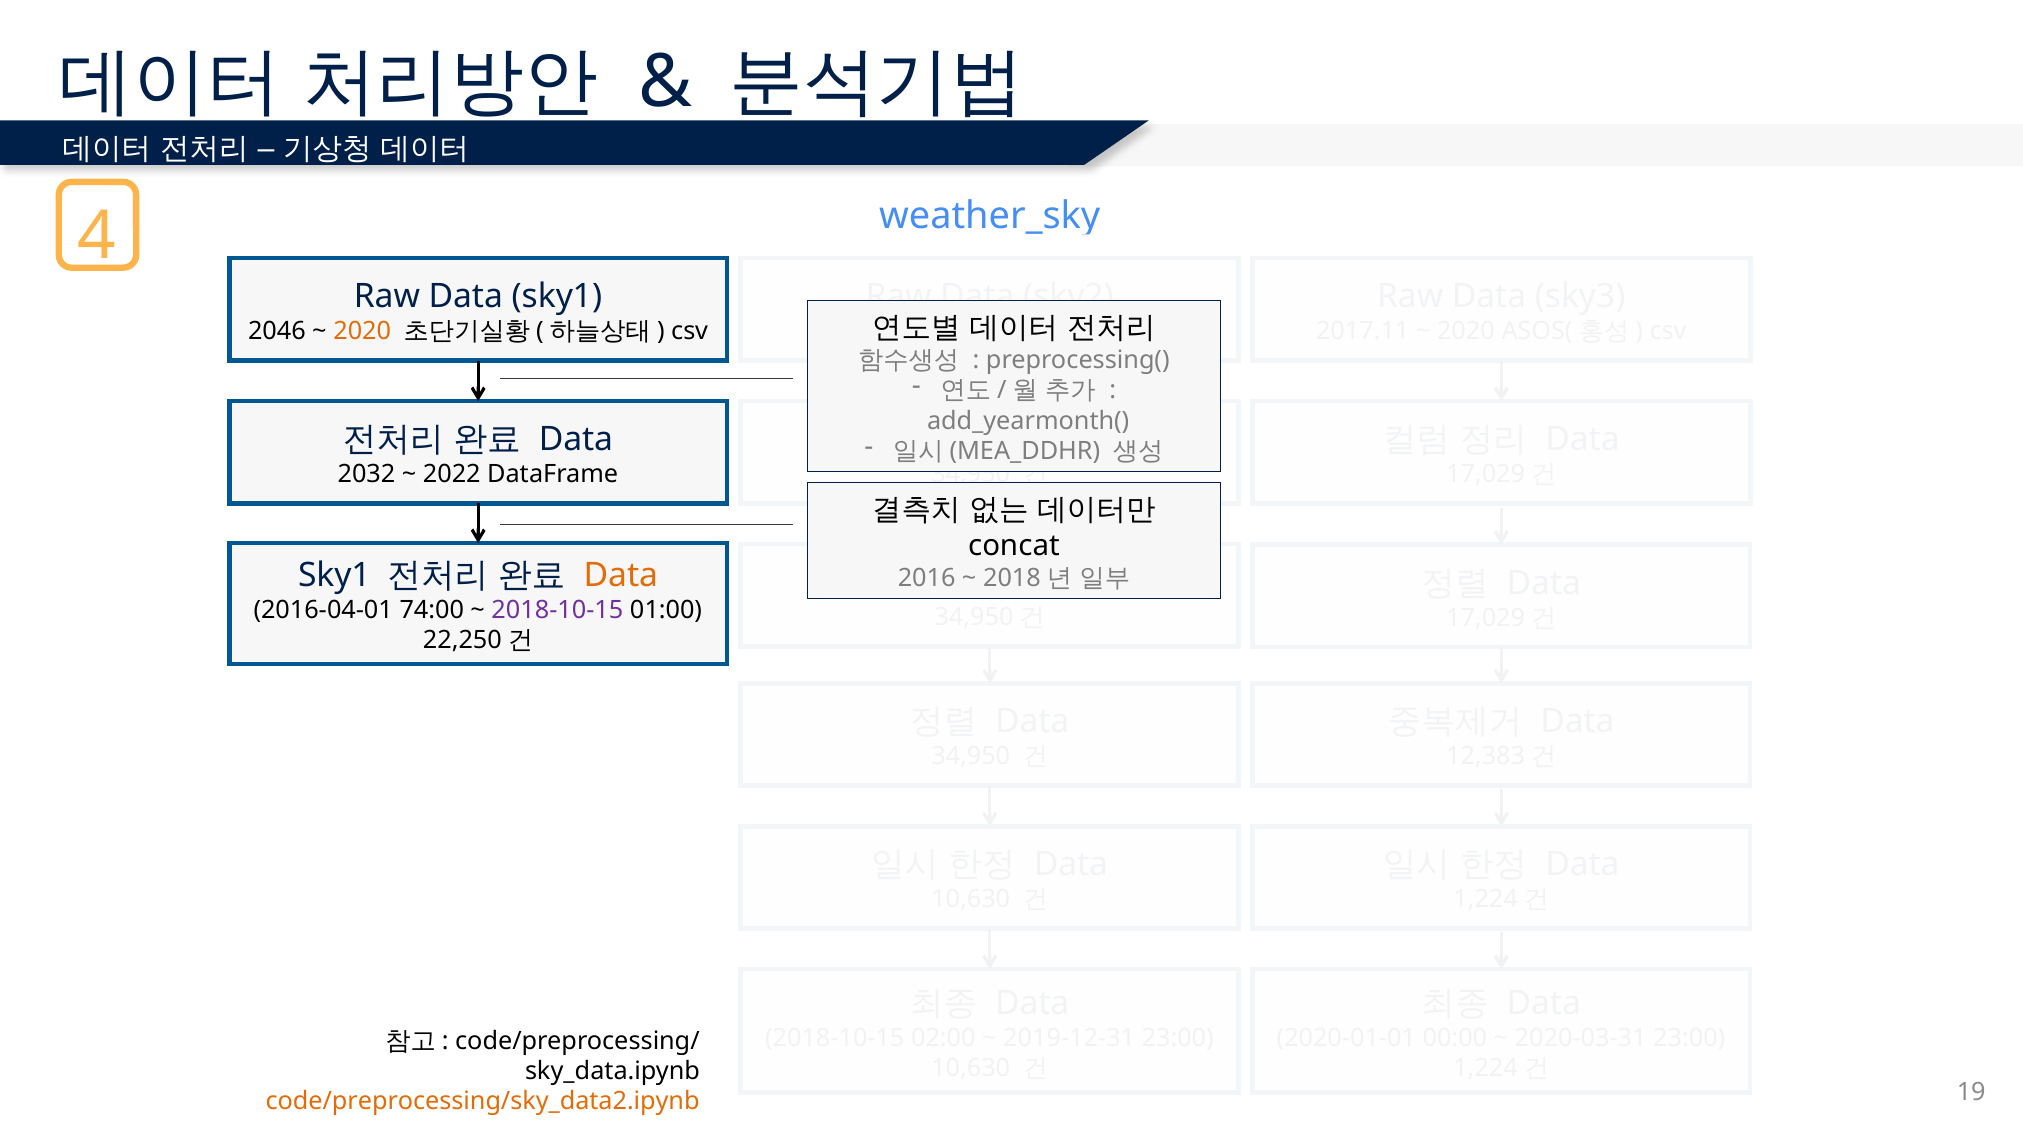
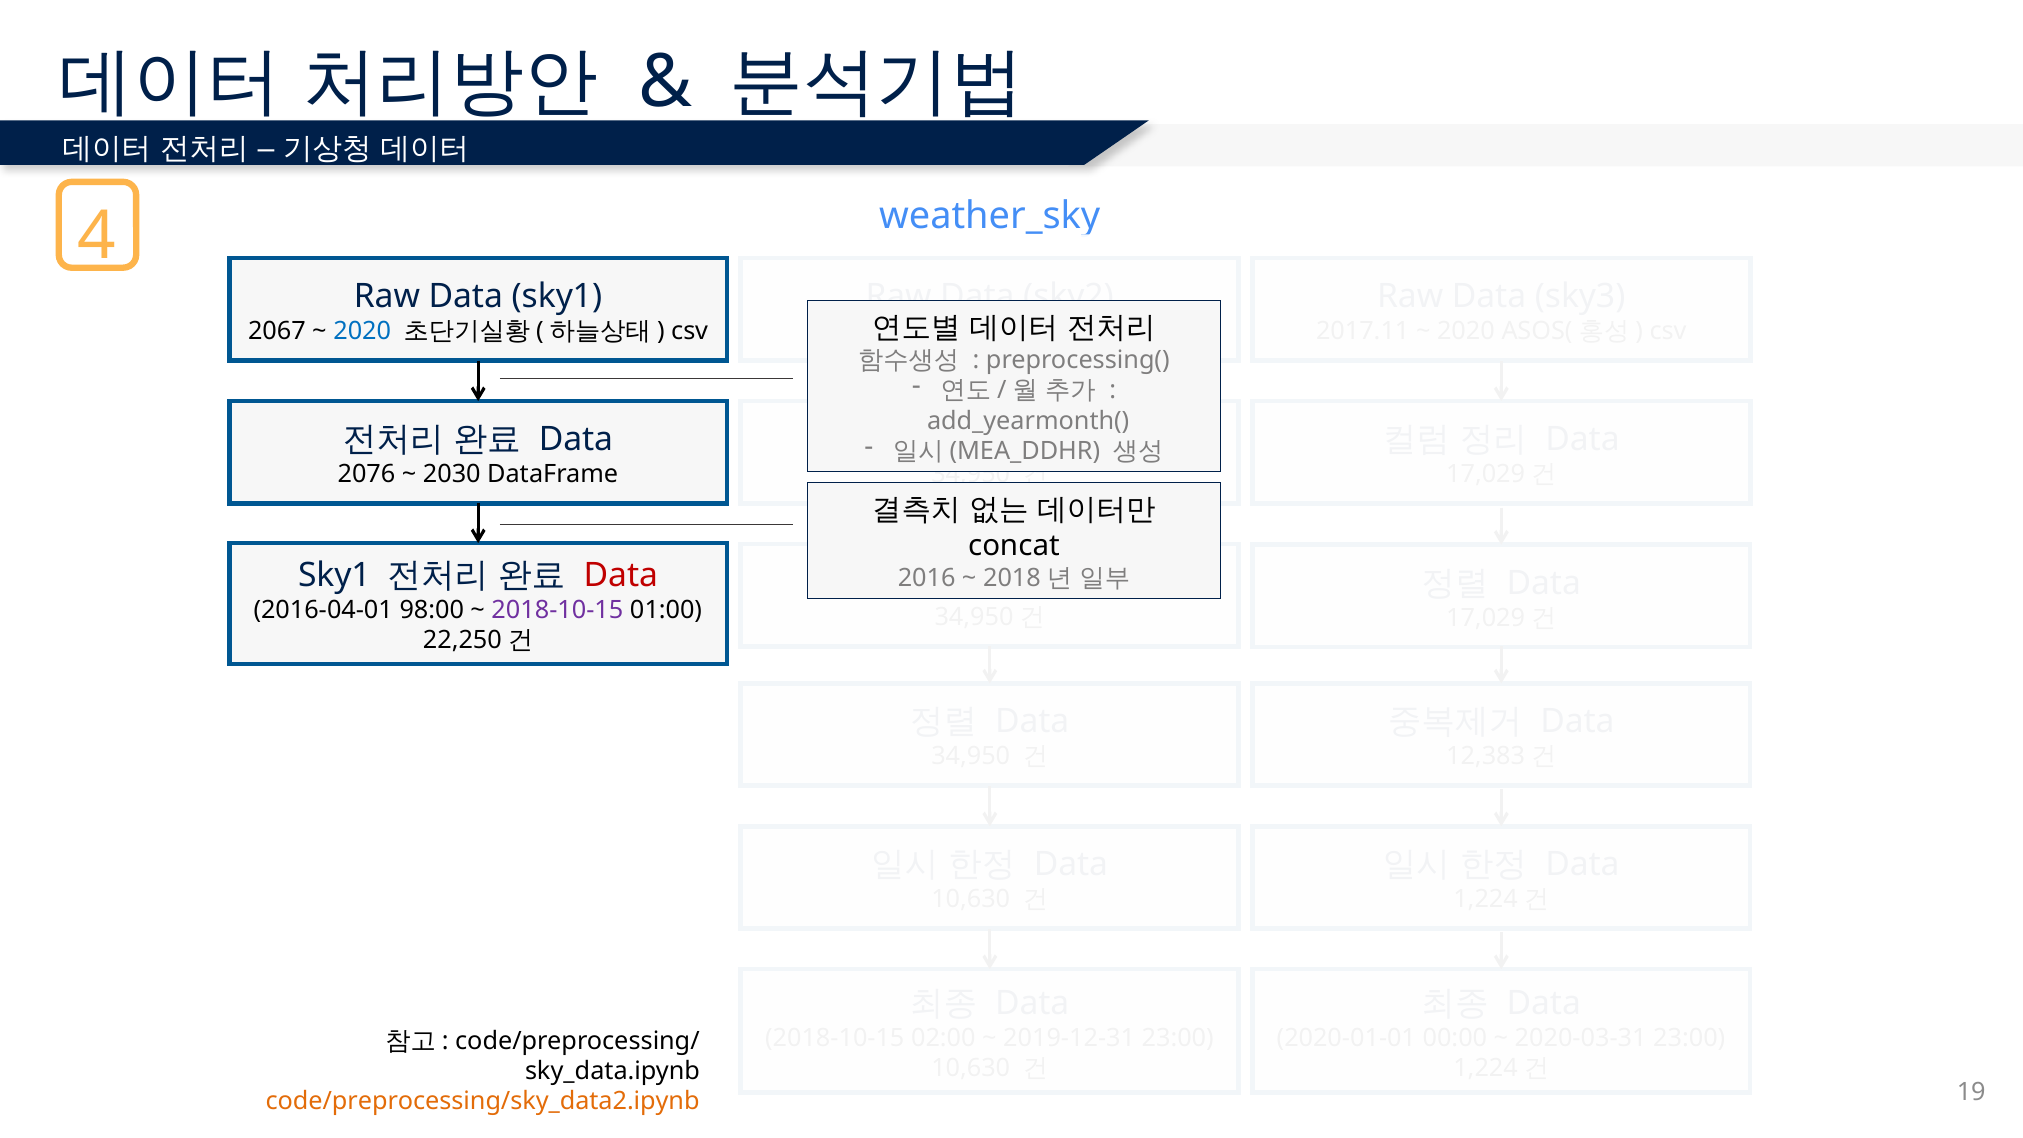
2046: 2046 -> 2067 (277, 331)
2020 colour: orange -> blue (362, 331)
2032: 2032 -> 2076 (366, 474)
2022: 2022 -> 2030 (452, 474)
Data colour: orange -> red (621, 575)
74:00: 74:00 -> 98:00 (432, 610)
